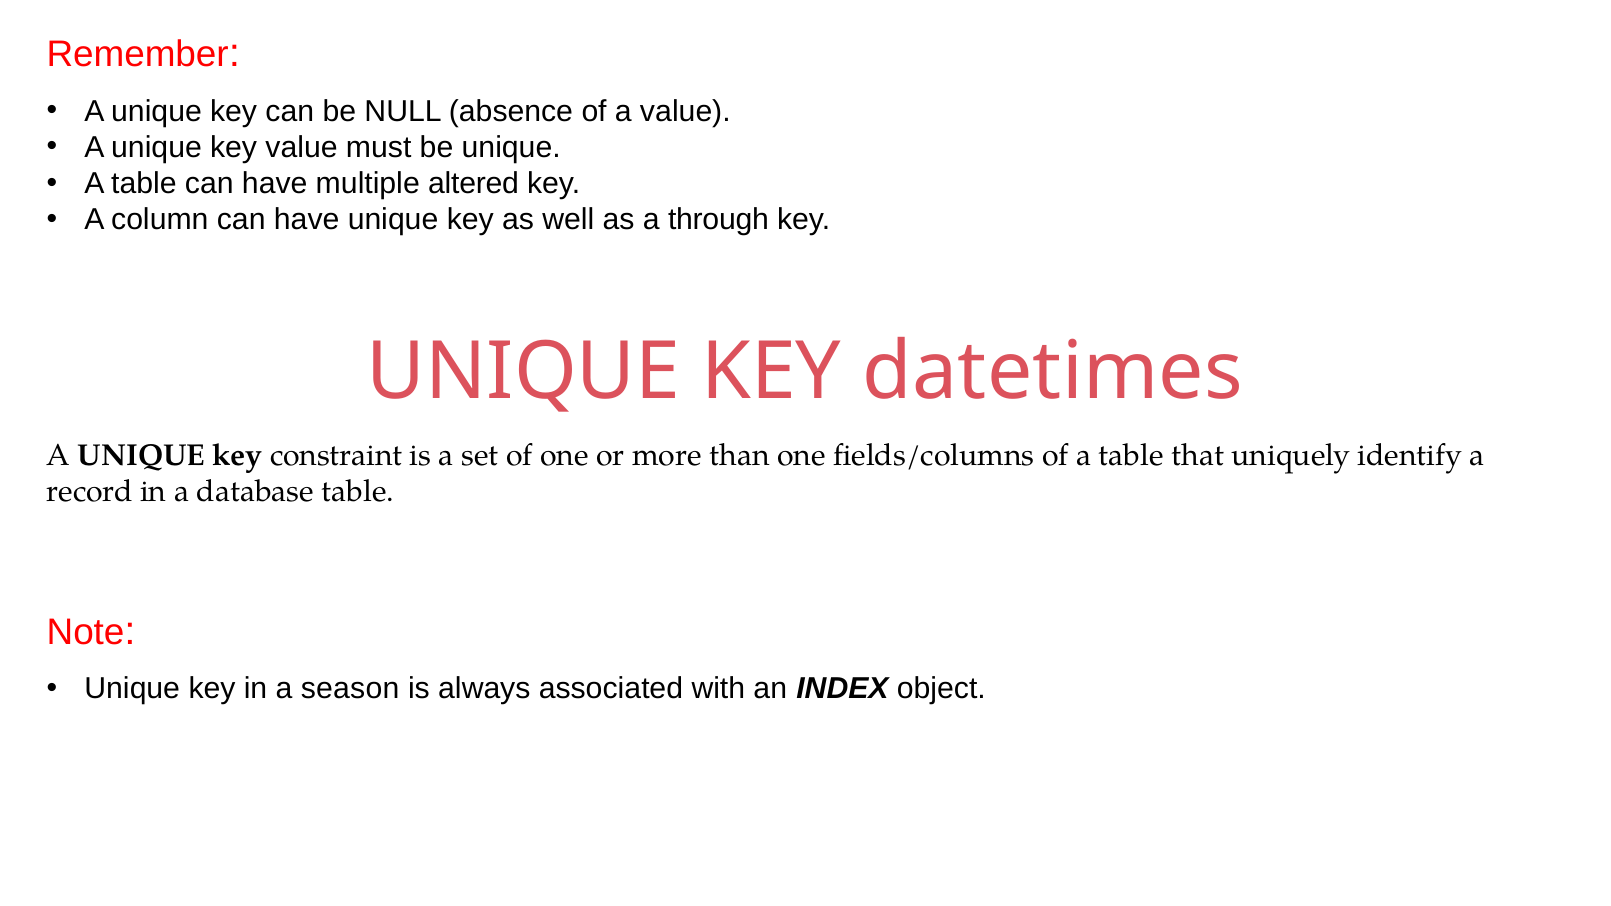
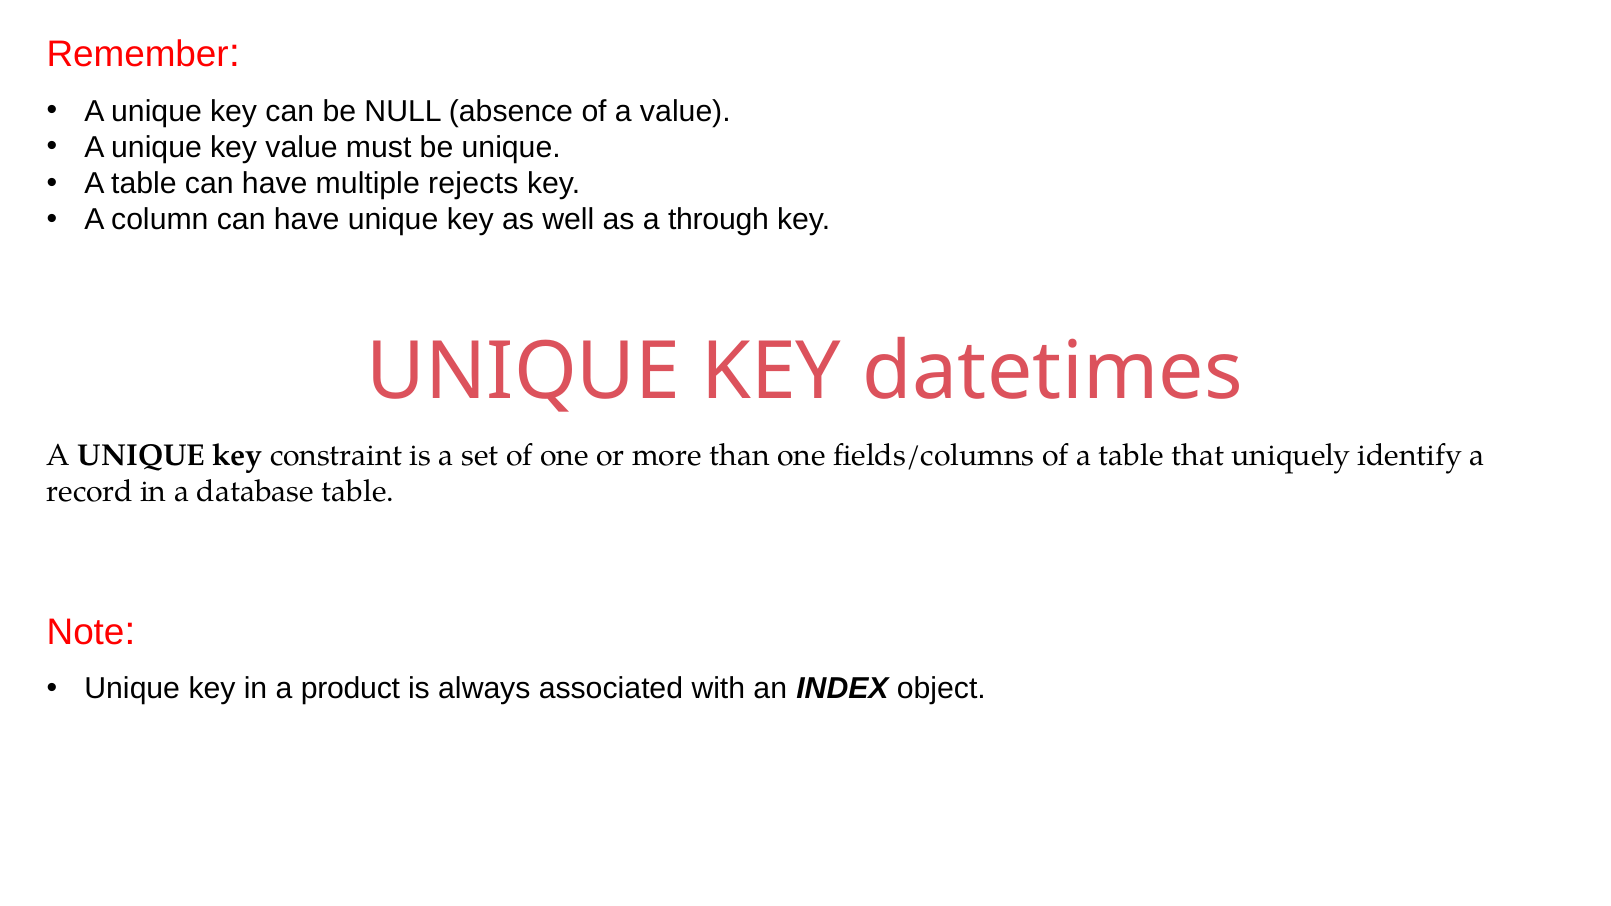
altered: altered -> rejects (473, 184)
season: season -> product (350, 689)
